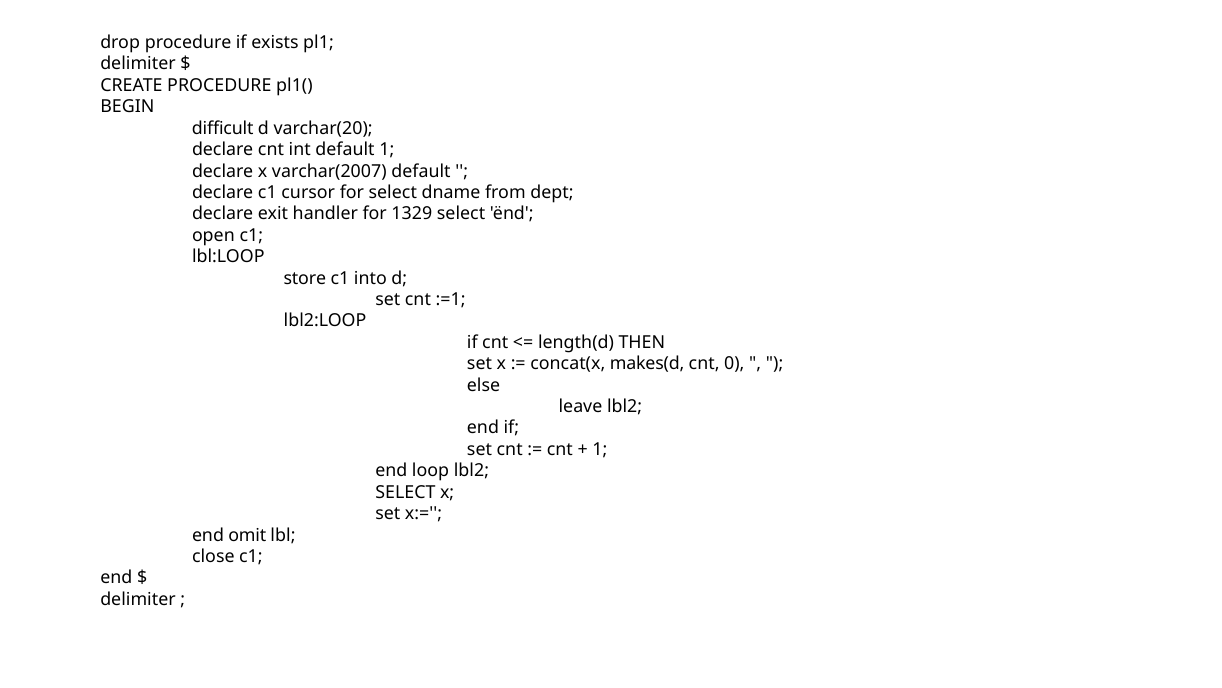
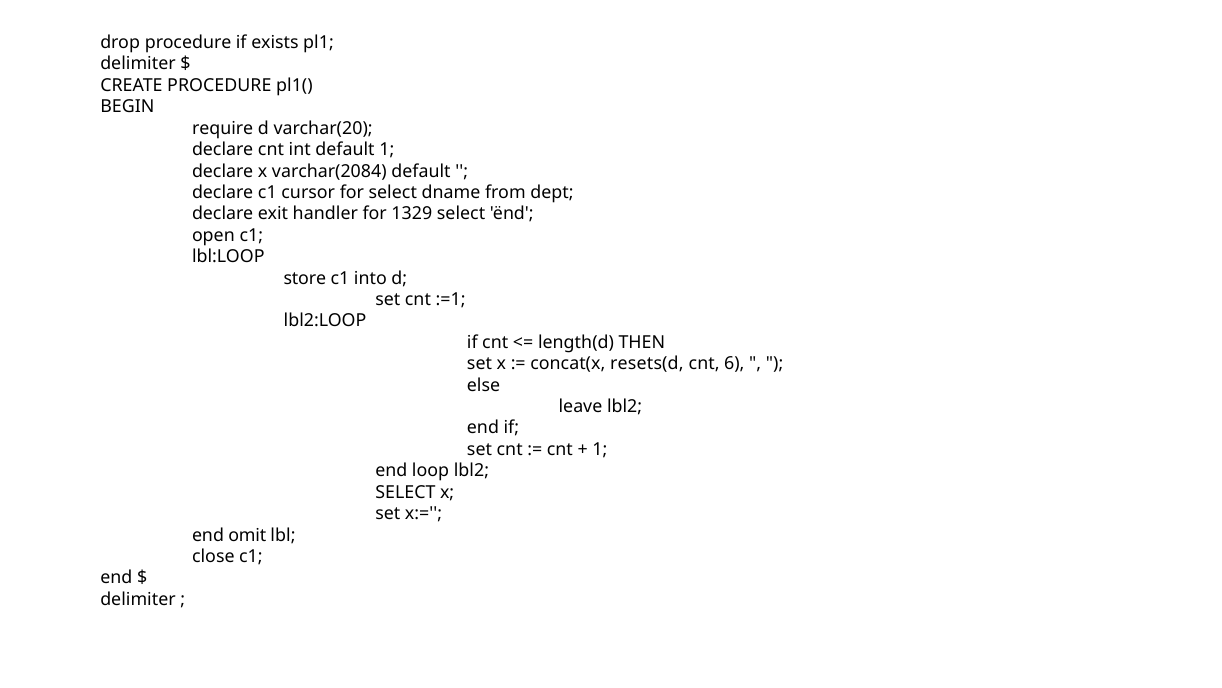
difficult: difficult -> require (223, 128)
varchar(2007: varchar(2007 -> varchar(2084 (329, 171)
makes(d: makes(d -> resets(d (647, 364)
0: 0 -> 6 (734, 364)
